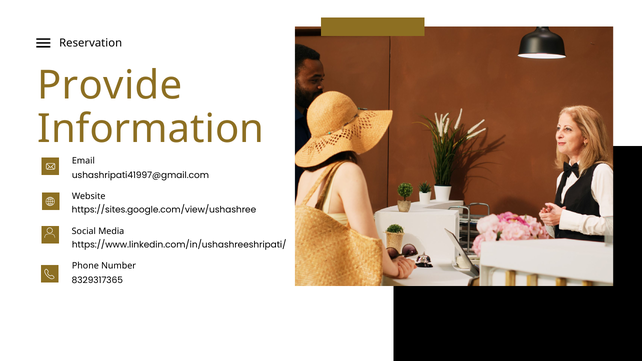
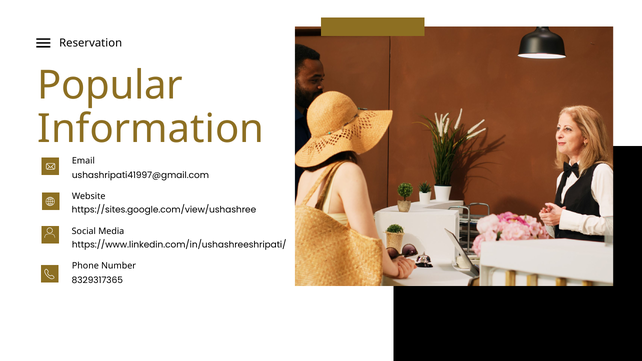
Provide: Provide -> Popular (110, 86)
